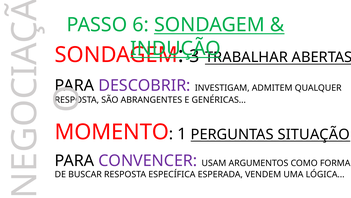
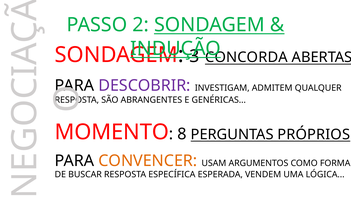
6: 6 -> 2 (141, 25)
TRABALHAR: TRABALHAR -> CONCORDA (246, 57)
1: 1 -> 8 (182, 134)
SITUAÇÃO: SITUAÇÃO -> PRÓPRIOS (314, 134)
CONVENCER colour: purple -> orange (148, 160)
